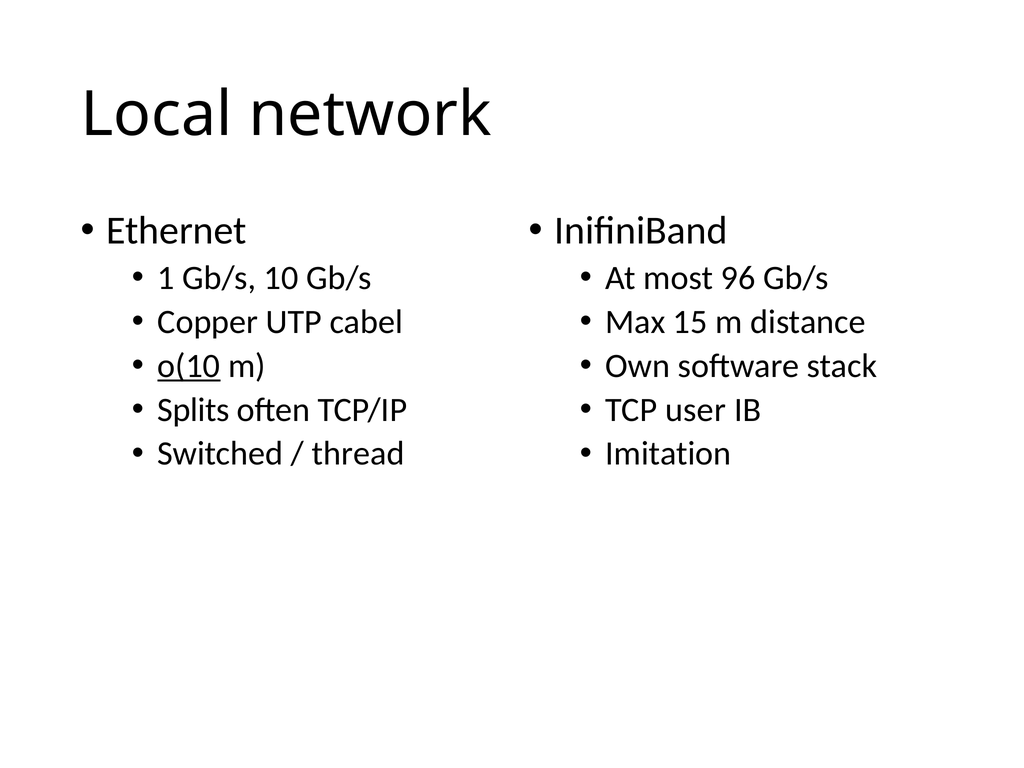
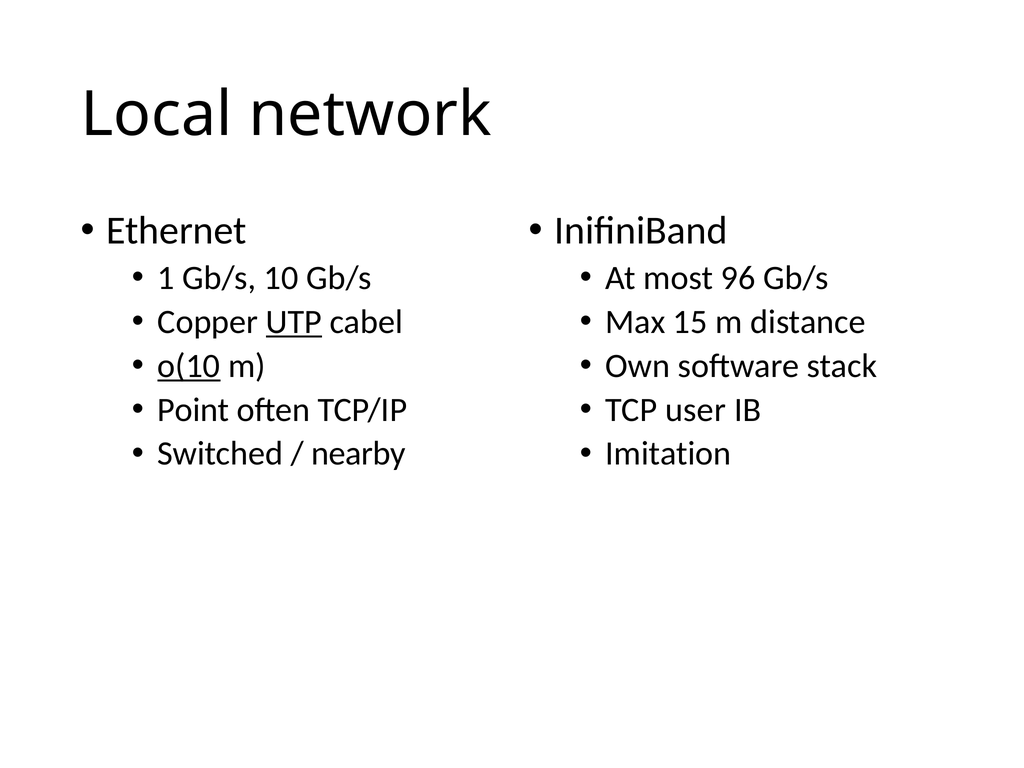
UTP underline: none -> present (294, 322)
Splits: Splits -> Point (193, 410)
thread: thread -> nearby (358, 454)
